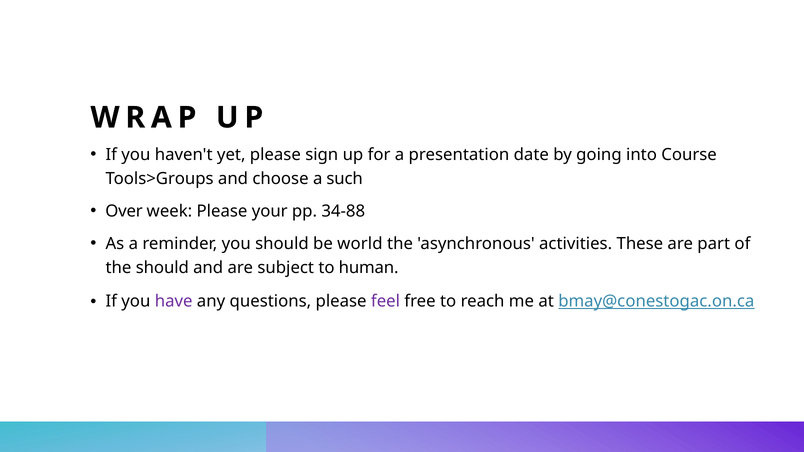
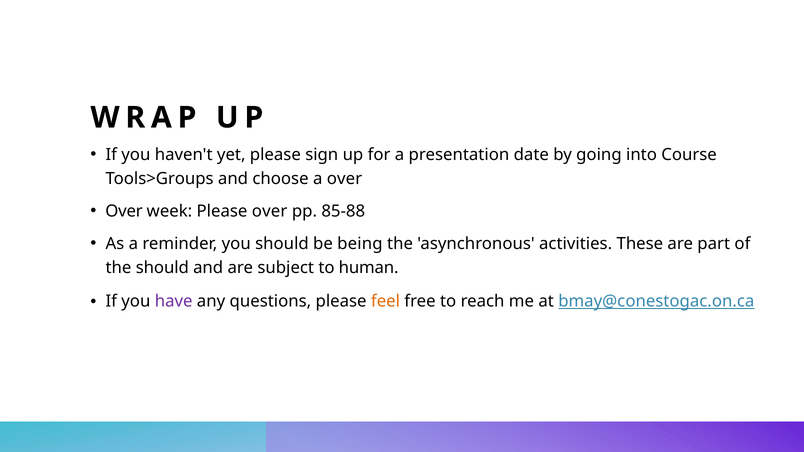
a such: such -> over (344, 179)
Please your: your -> over (270, 211)
34-88: 34-88 -> 85-88 (343, 211)
world: world -> being (360, 244)
feel colour: purple -> orange (386, 301)
